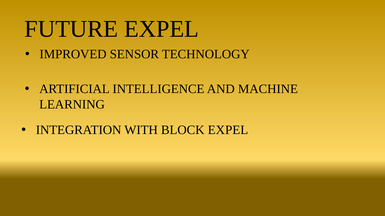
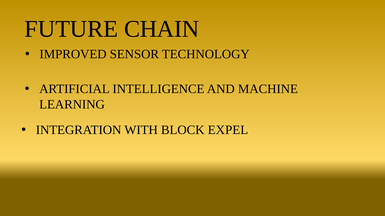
FUTURE EXPEL: EXPEL -> CHAIN (162, 29)
